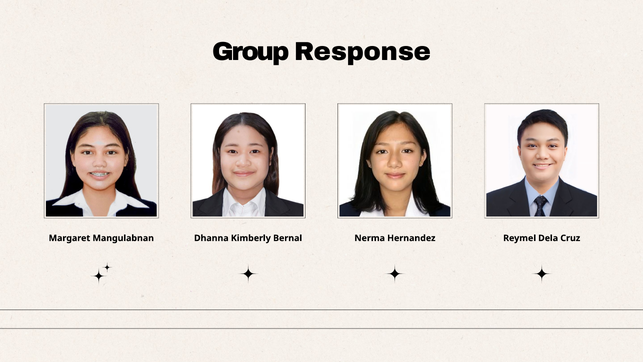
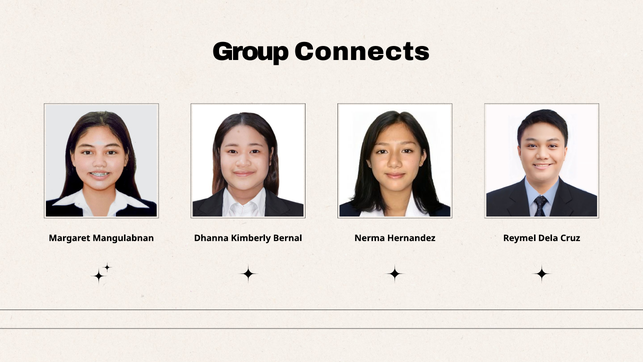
Response: Response -> Connects (362, 52)
